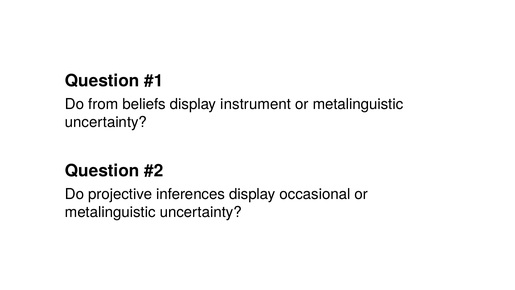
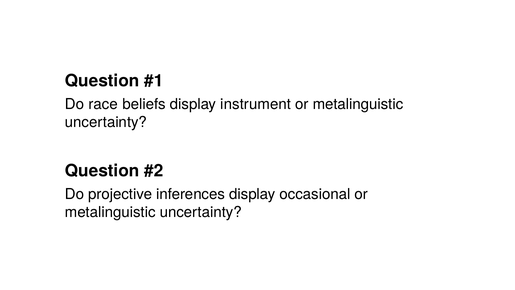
from: from -> race (103, 104)
